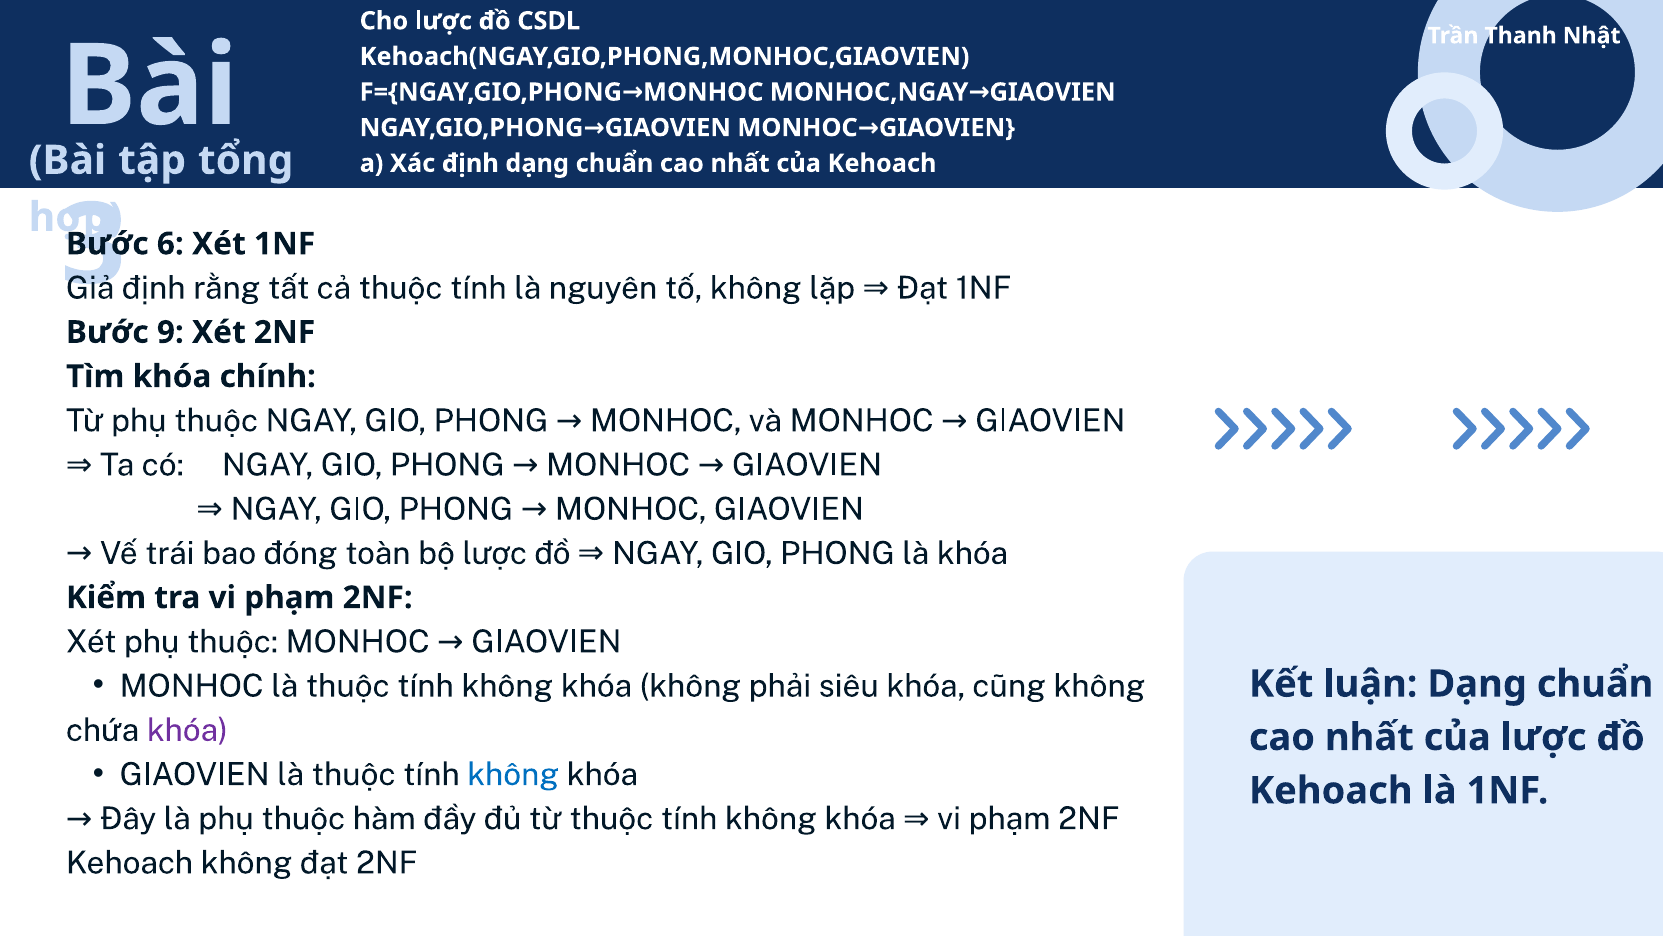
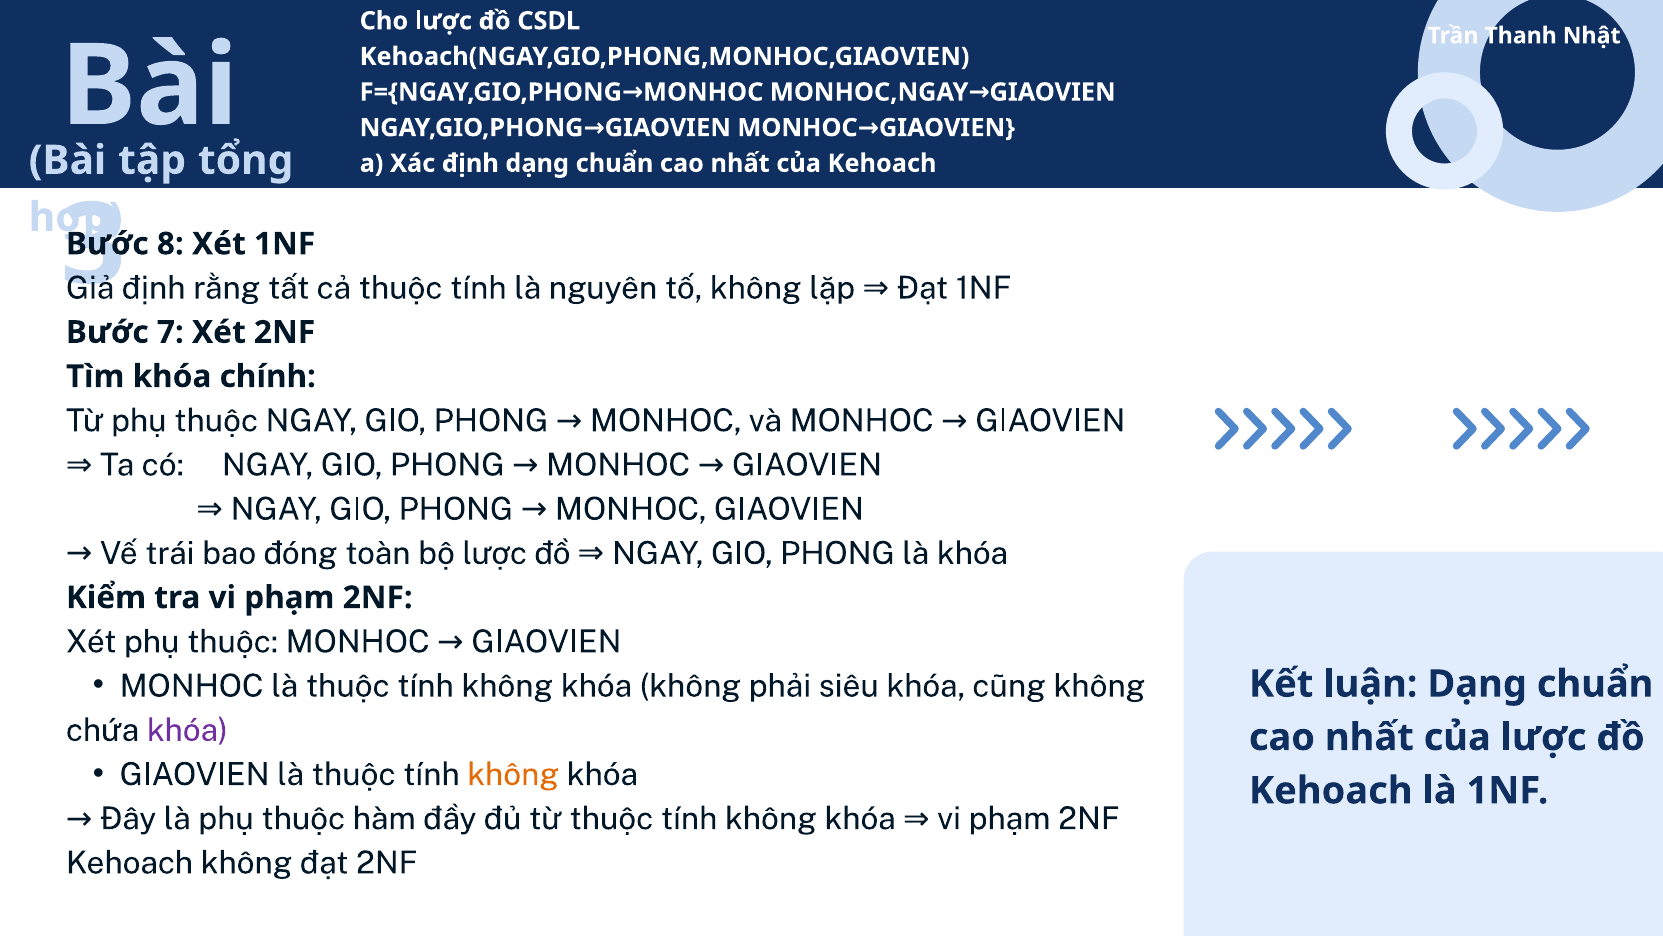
6: 6 -> 8 (170, 244)
9: 9 -> 7 (170, 332)
không colour: blue -> orange (513, 774)
